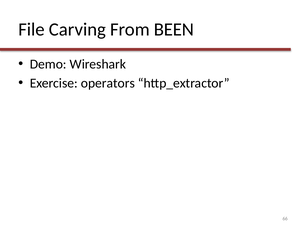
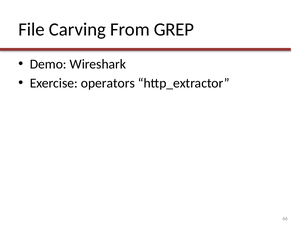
BEEN: BEEN -> GREP (174, 30)
